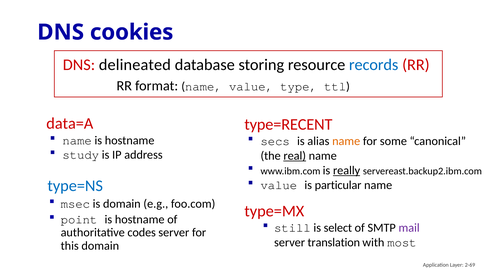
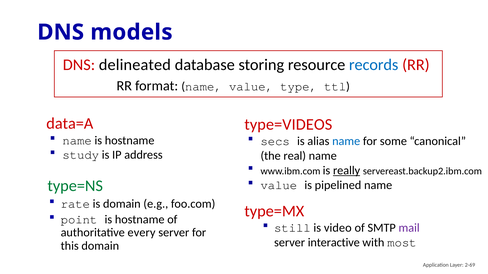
cookies: cookies -> models (131, 32)
type=RECENT: type=RECENT -> type=VIDEOS (288, 125)
name colour: orange -> blue (346, 141)
real underline: present -> none (295, 156)
particular: particular -> pipelined (338, 185)
type=NS colour: blue -> green (75, 186)
msec: msec -> rate (75, 204)
select: select -> video (338, 228)
codes: codes -> every (142, 233)
translation: translation -> interactive (334, 243)
